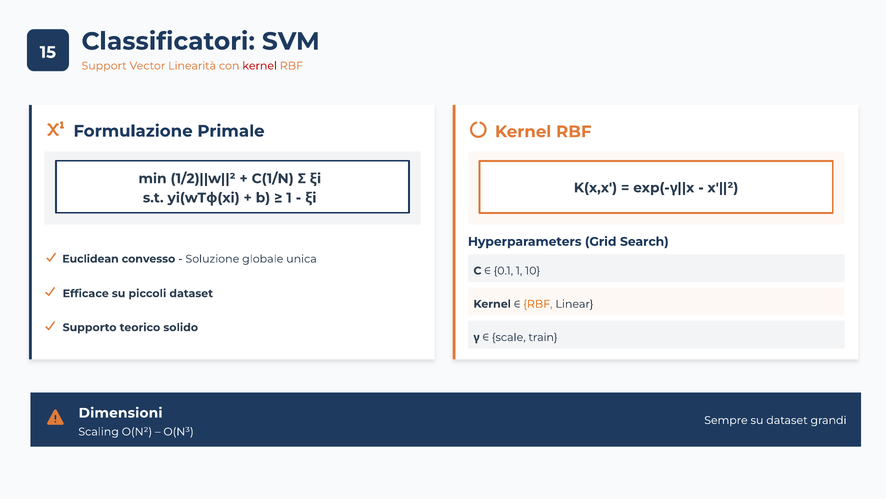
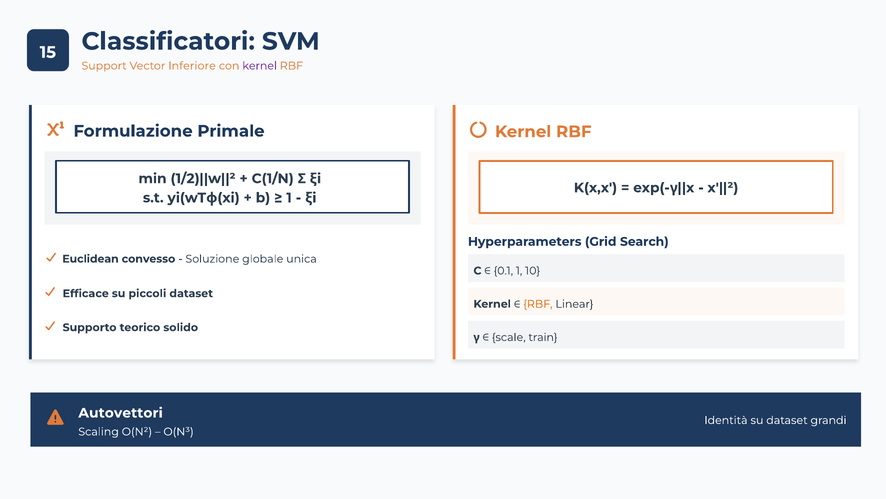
Linearità: Linearità -> Inferiore (192, 66)
kernel colour: red -> purple (260, 66)
Dimensioni: Dimensioni -> Autovettori (121, 412)
Sempre: Sempre -> Identità (726, 420)
